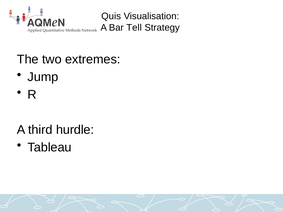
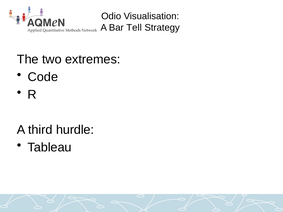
Quis: Quis -> Odio (111, 16)
Jump: Jump -> Code (43, 77)
